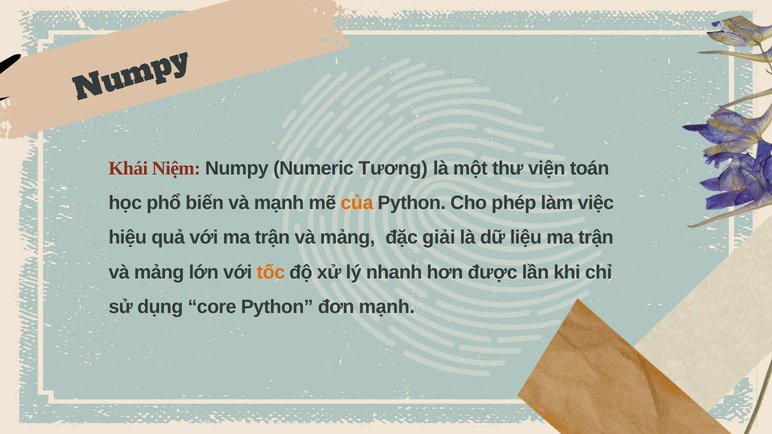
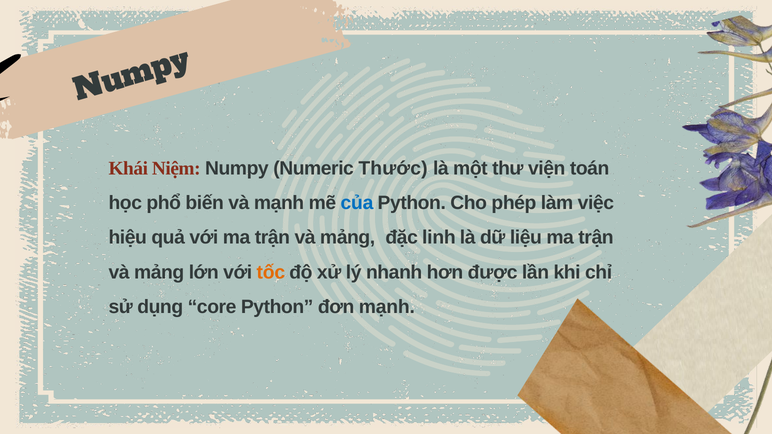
Tương: Tương -> Thước (393, 168)
của colour: orange -> blue (357, 203)
giải: giải -> linh (439, 238)
